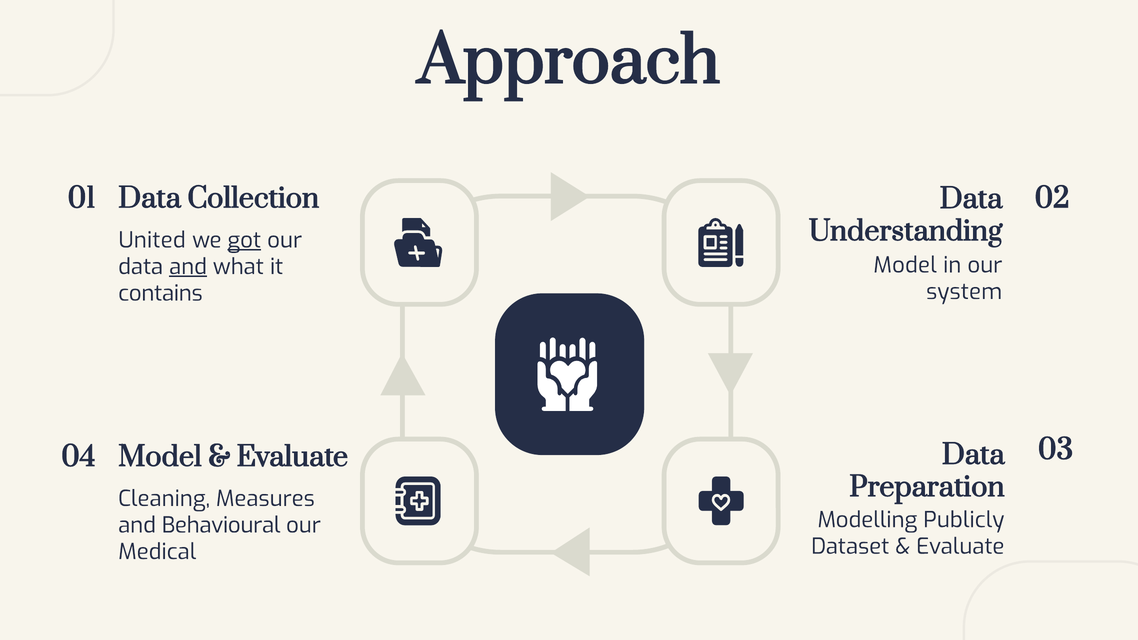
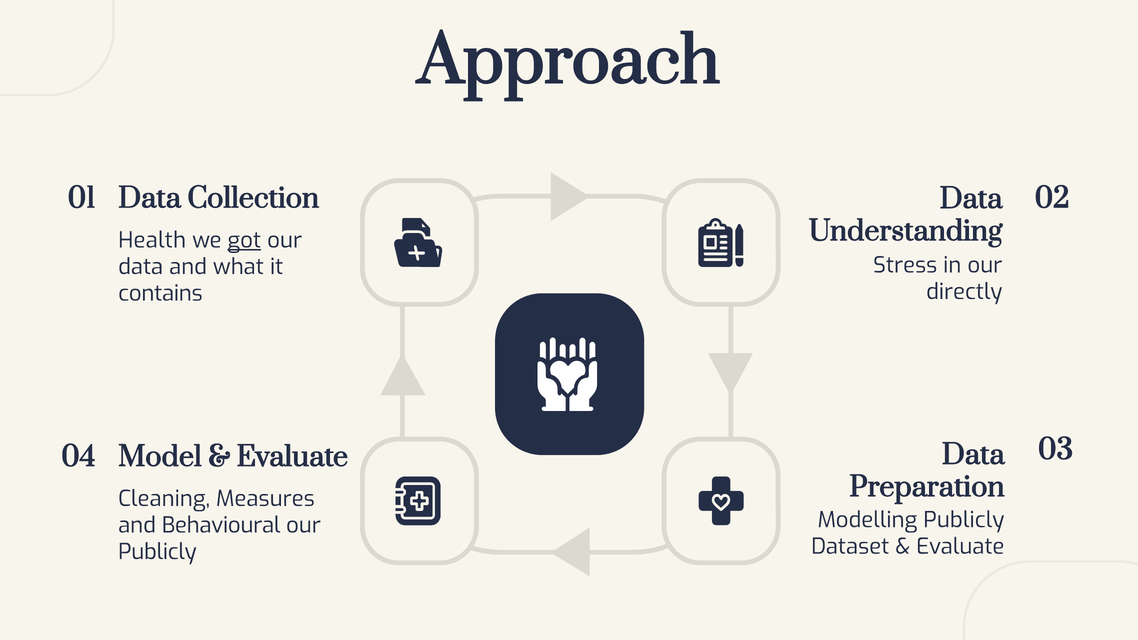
United: United -> Health (152, 240)
Model: Model -> Stress (905, 265)
and underline: present -> none (188, 267)
system: system -> directly (964, 292)
Medical: Medical -> Publicly (157, 552)
